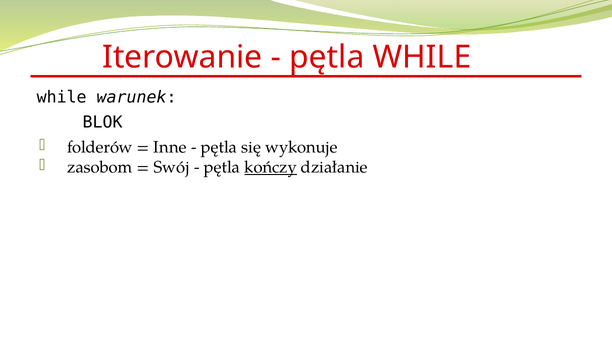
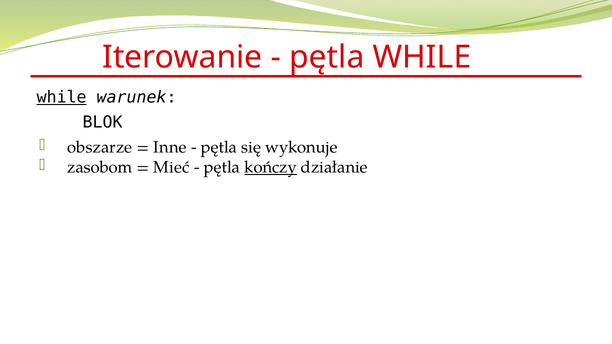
while underline: none -> present (62, 98)
folderów: folderów -> obszarze (100, 148)
Swój: Swój -> Mieć (172, 167)
